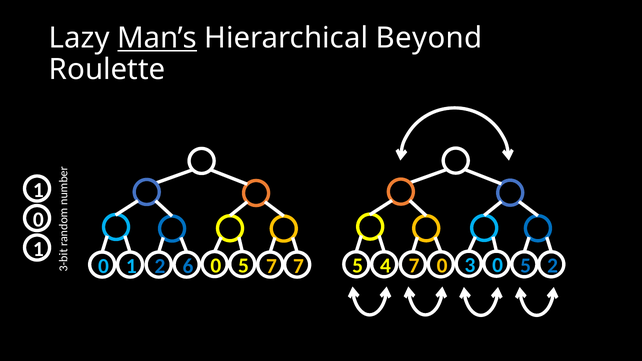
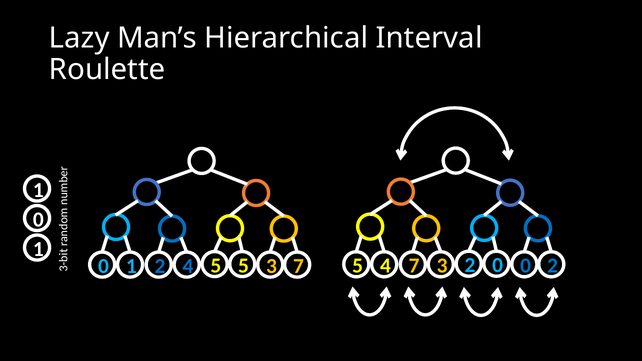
Man’s underline: present -> none (157, 38)
Beyond: Beyond -> Interval (429, 38)
0: 0 -> 3 (442, 266)
4 3: 3 -> 2 (470, 265)
5: 5 -> 0 (526, 266)
2 6: 6 -> 4 (188, 266)
0 1 0: 0 -> 5 (216, 266)
5 7: 7 -> 3 (271, 266)
